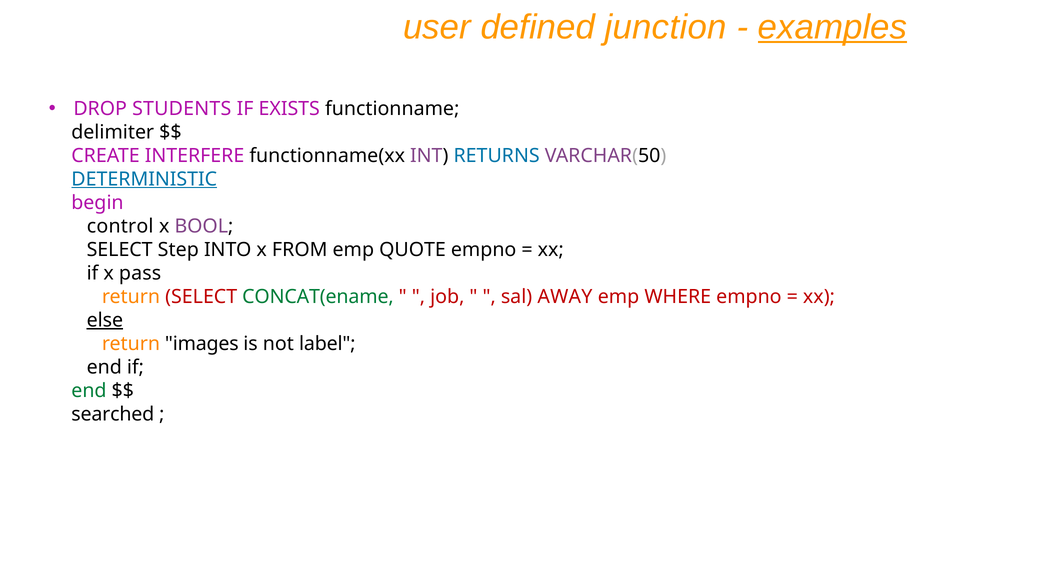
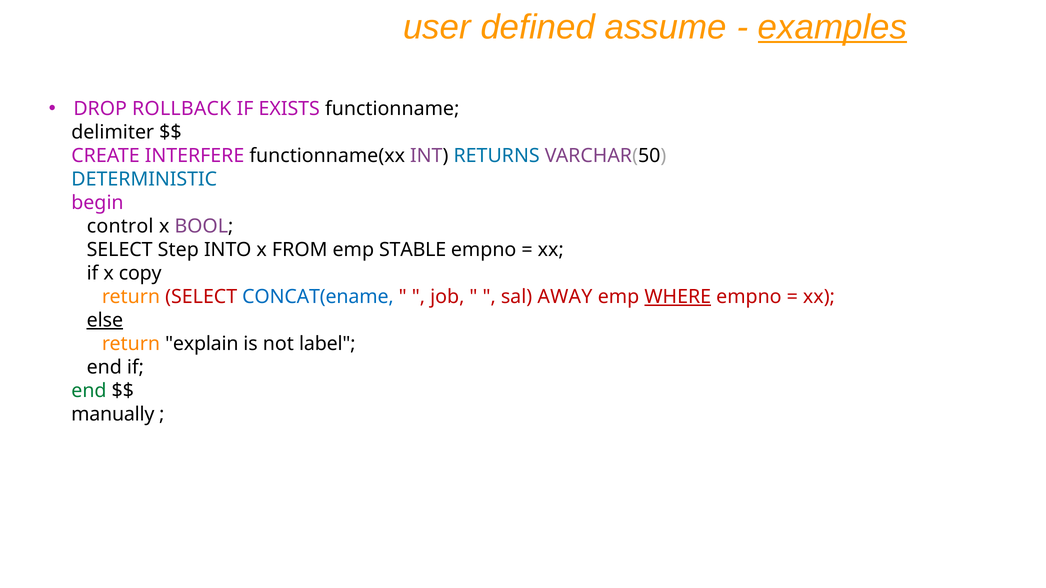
junction: junction -> assume (666, 27)
STUDENTS: STUDENTS -> ROLLBACK (182, 109)
DETERMINISTIC underline: present -> none (144, 179)
QUOTE: QUOTE -> STABLE (413, 250)
pass: pass -> copy (140, 273)
CONCAT(ename colour: green -> blue (318, 297)
WHERE underline: none -> present (678, 297)
images: images -> explain (202, 344)
searched: searched -> manually (113, 415)
